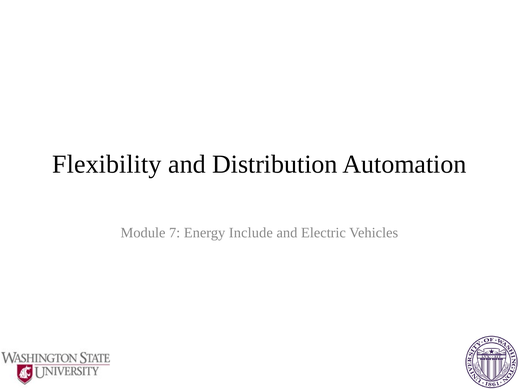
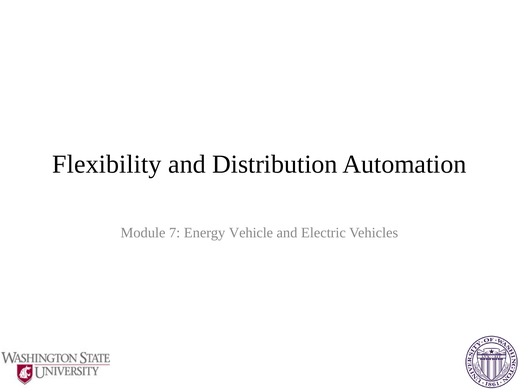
Include: Include -> Vehicle (251, 233)
